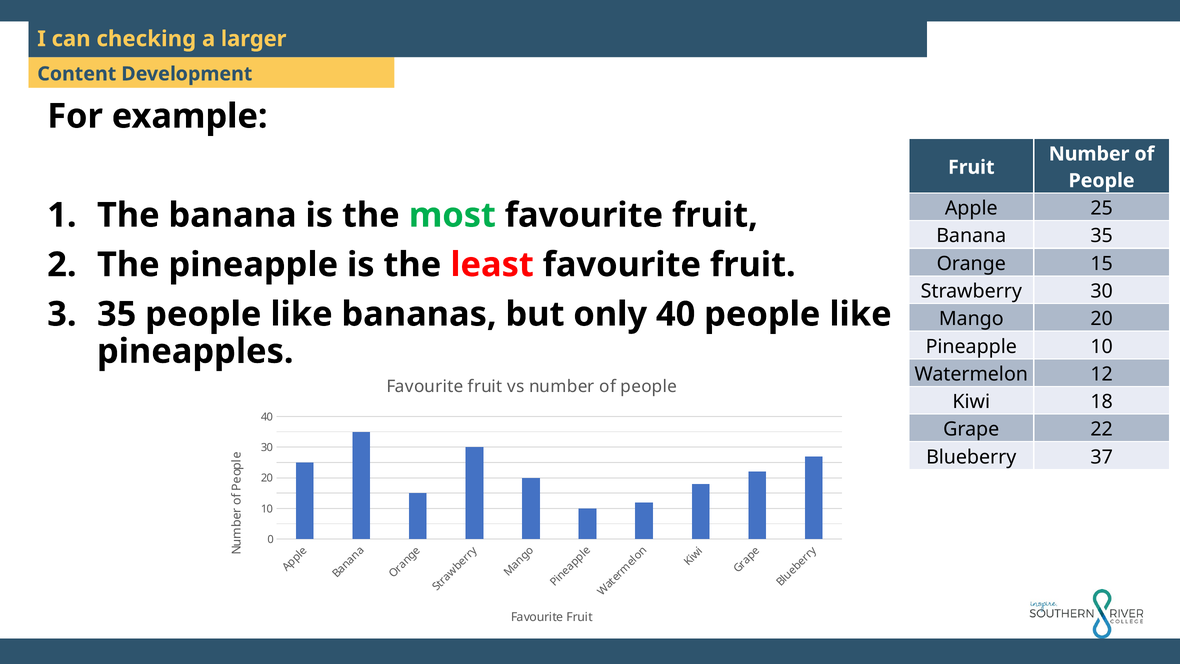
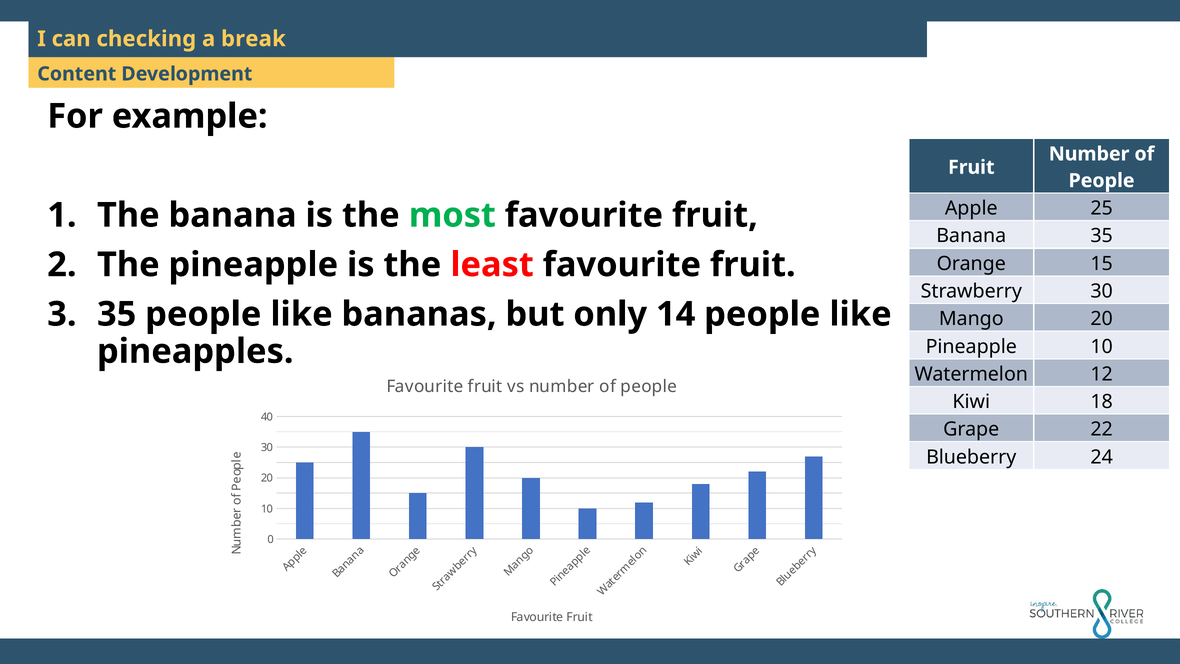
larger: larger -> break (253, 39)
only 40: 40 -> 14 (676, 314)
37: 37 -> 24 (1102, 457)
